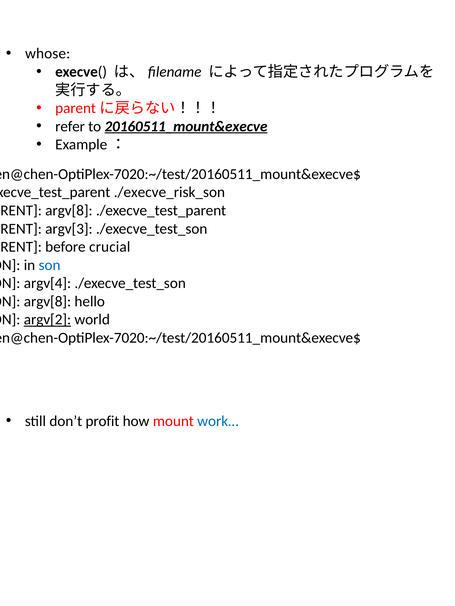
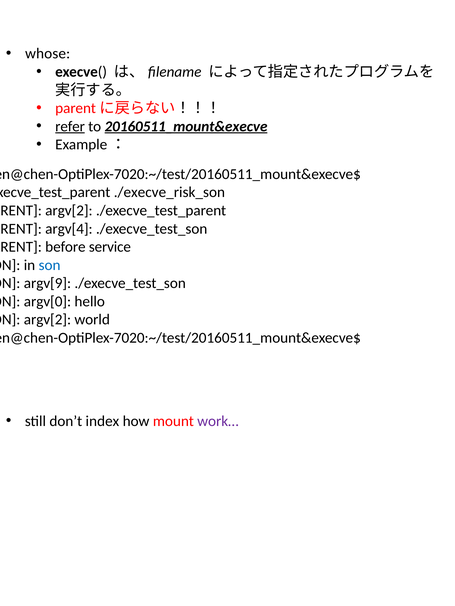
refer underline: none -> present (70, 127)
argv[8: argv[8 -> argv[2 (69, 211)
argv[3: argv[3 -> argv[4 (69, 229)
crucial: crucial -> service (110, 247)
argv[4: argv[4 -> argv[9 (47, 284)
argv[8: argv[8 -> argv[0 (47, 302)
argv[2 underline: present -> none (47, 320)
profit: profit -> index (102, 422)
work… colour: blue -> purple (218, 422)
